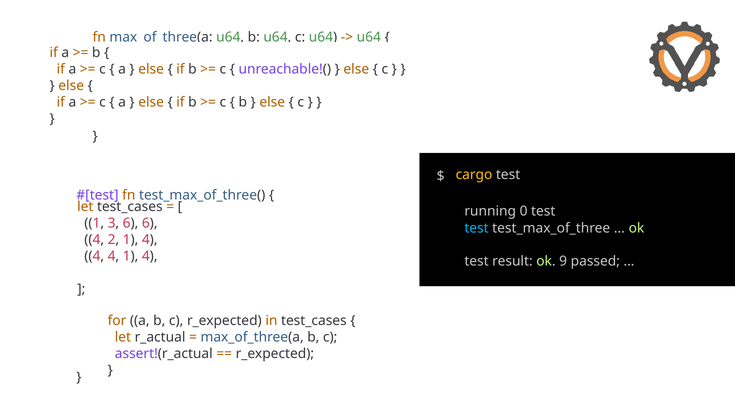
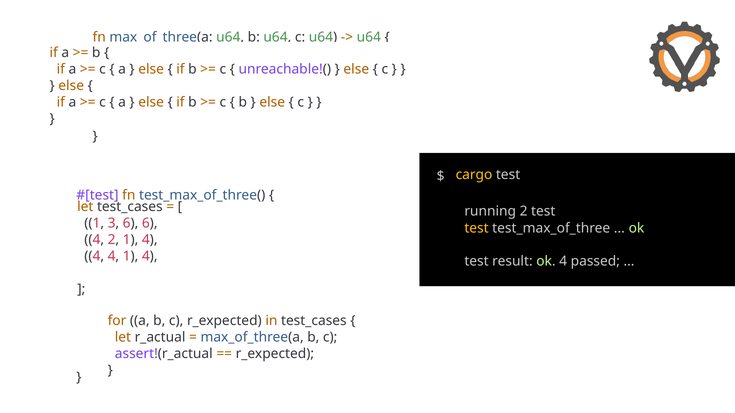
running 0: 0 -> 2 (524, 212)
test colour: light blue -> yellow (477, 228)
ok 9: 9 -> 4 (563, 261)
